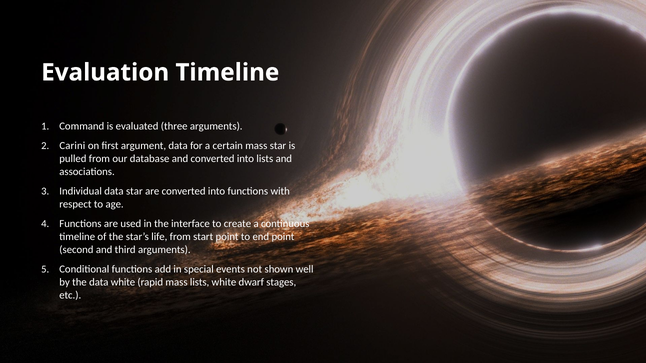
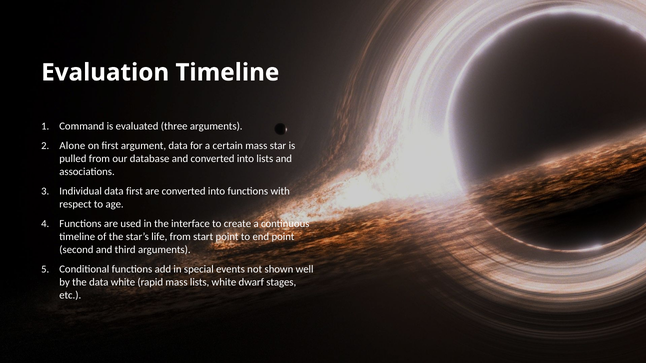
Carini: Carini -> Alone (72, 146)
data star: star -> first (134, 192)
